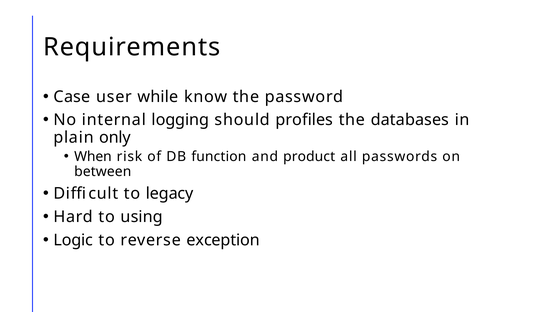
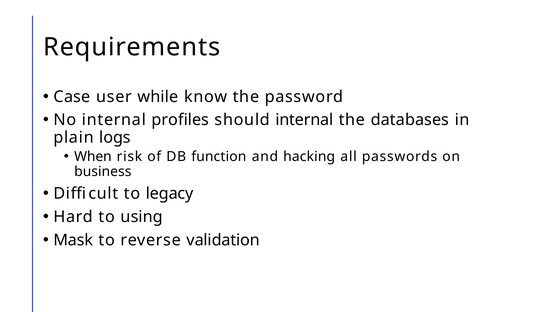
logging: logging -> profiles (180, 120)
should profiles: profiles -> internal (304, 120)
only: only -> logs (115, 137)
product: product -> hacking (309, 156)
between: between -> business (103, 171)
Logic: Logic -> Mask (73, 240)
exception: exception -> validation (223, 240)
